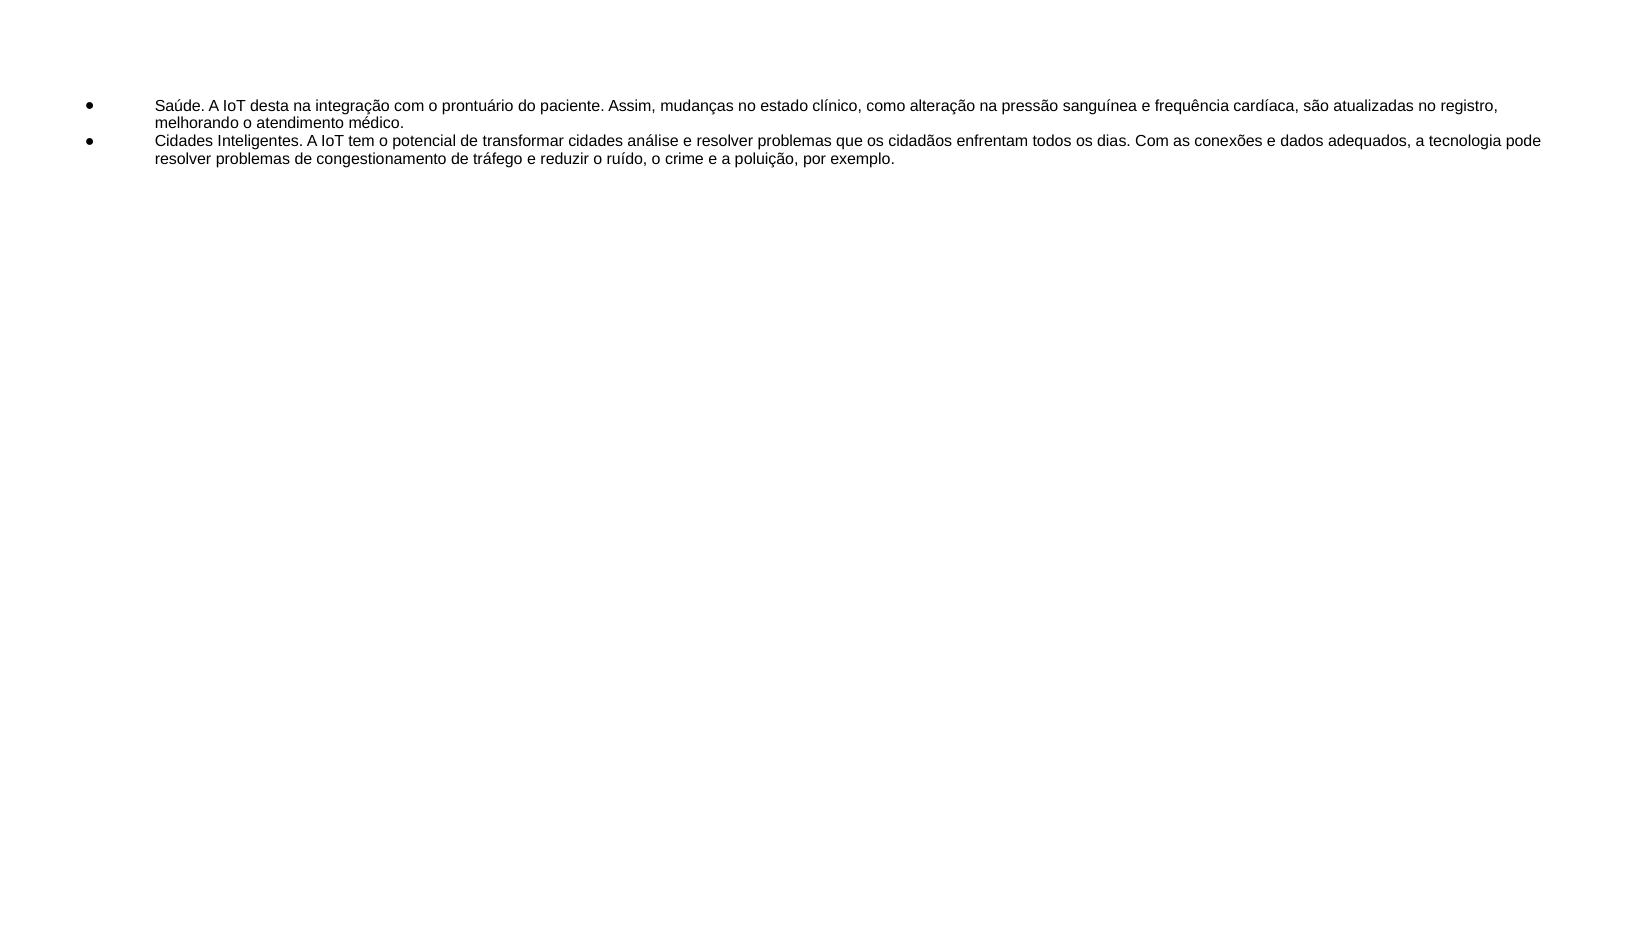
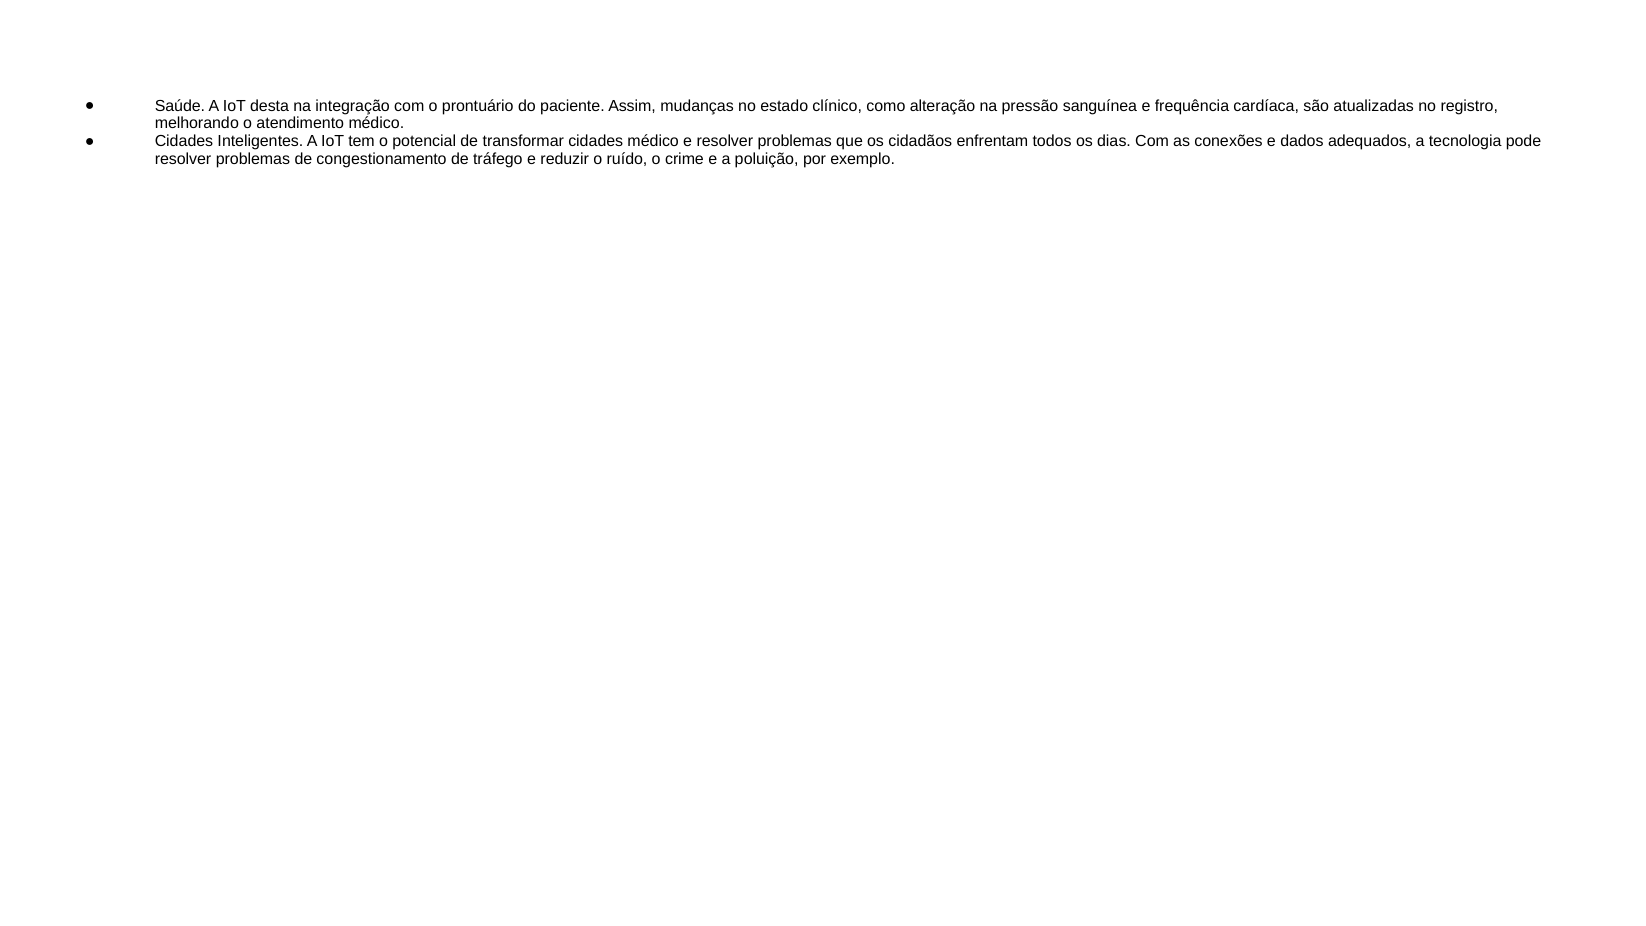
cidades análise: análise -> médico (653, 141)
